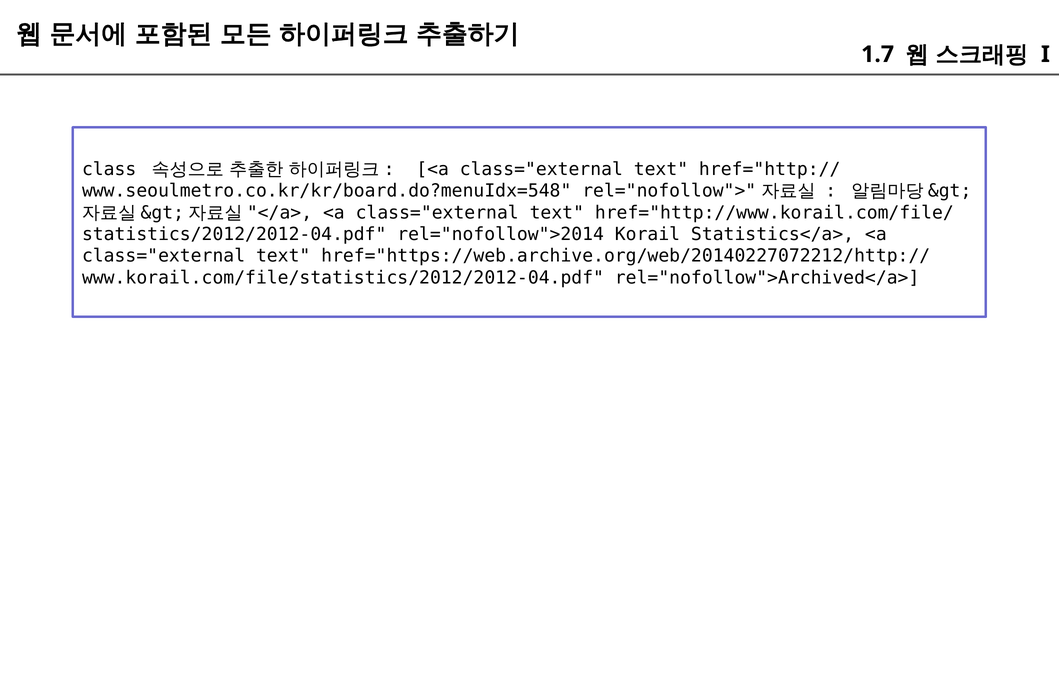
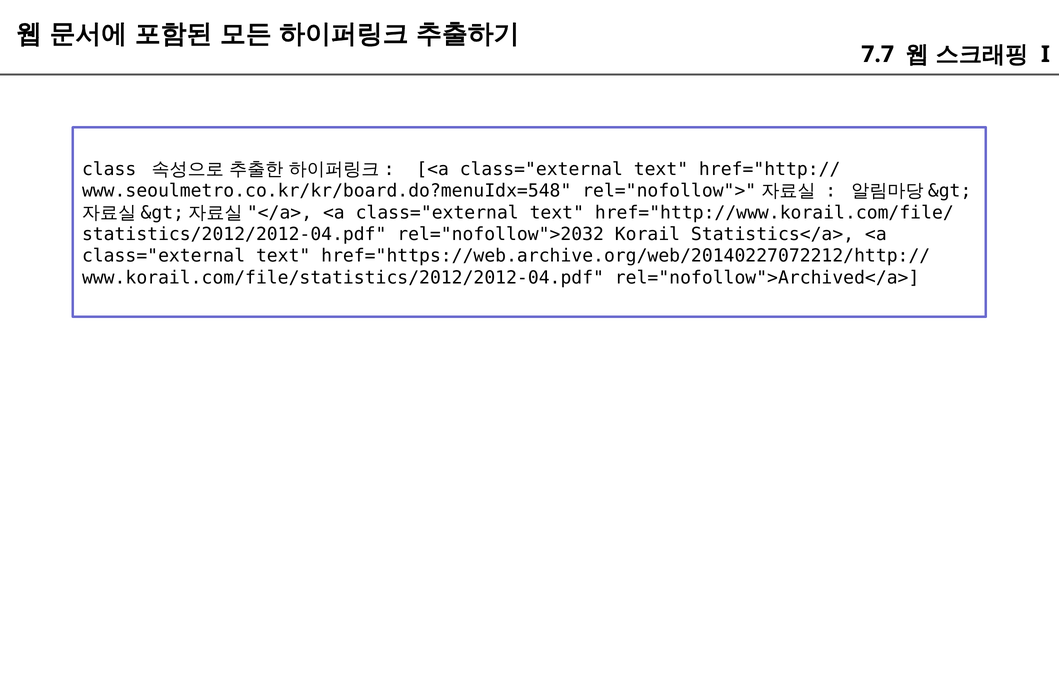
1.7: 1.7 -> 7.7 (878, 54)
rel="nofollow">2014: rel="nofollow">2014 -> rel="nofollow">2032 (501, 234)
